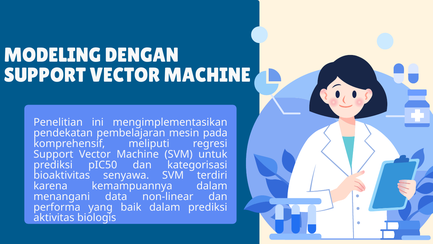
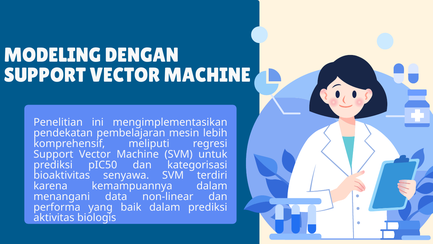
pada: pada -> lebih (215, 133)
